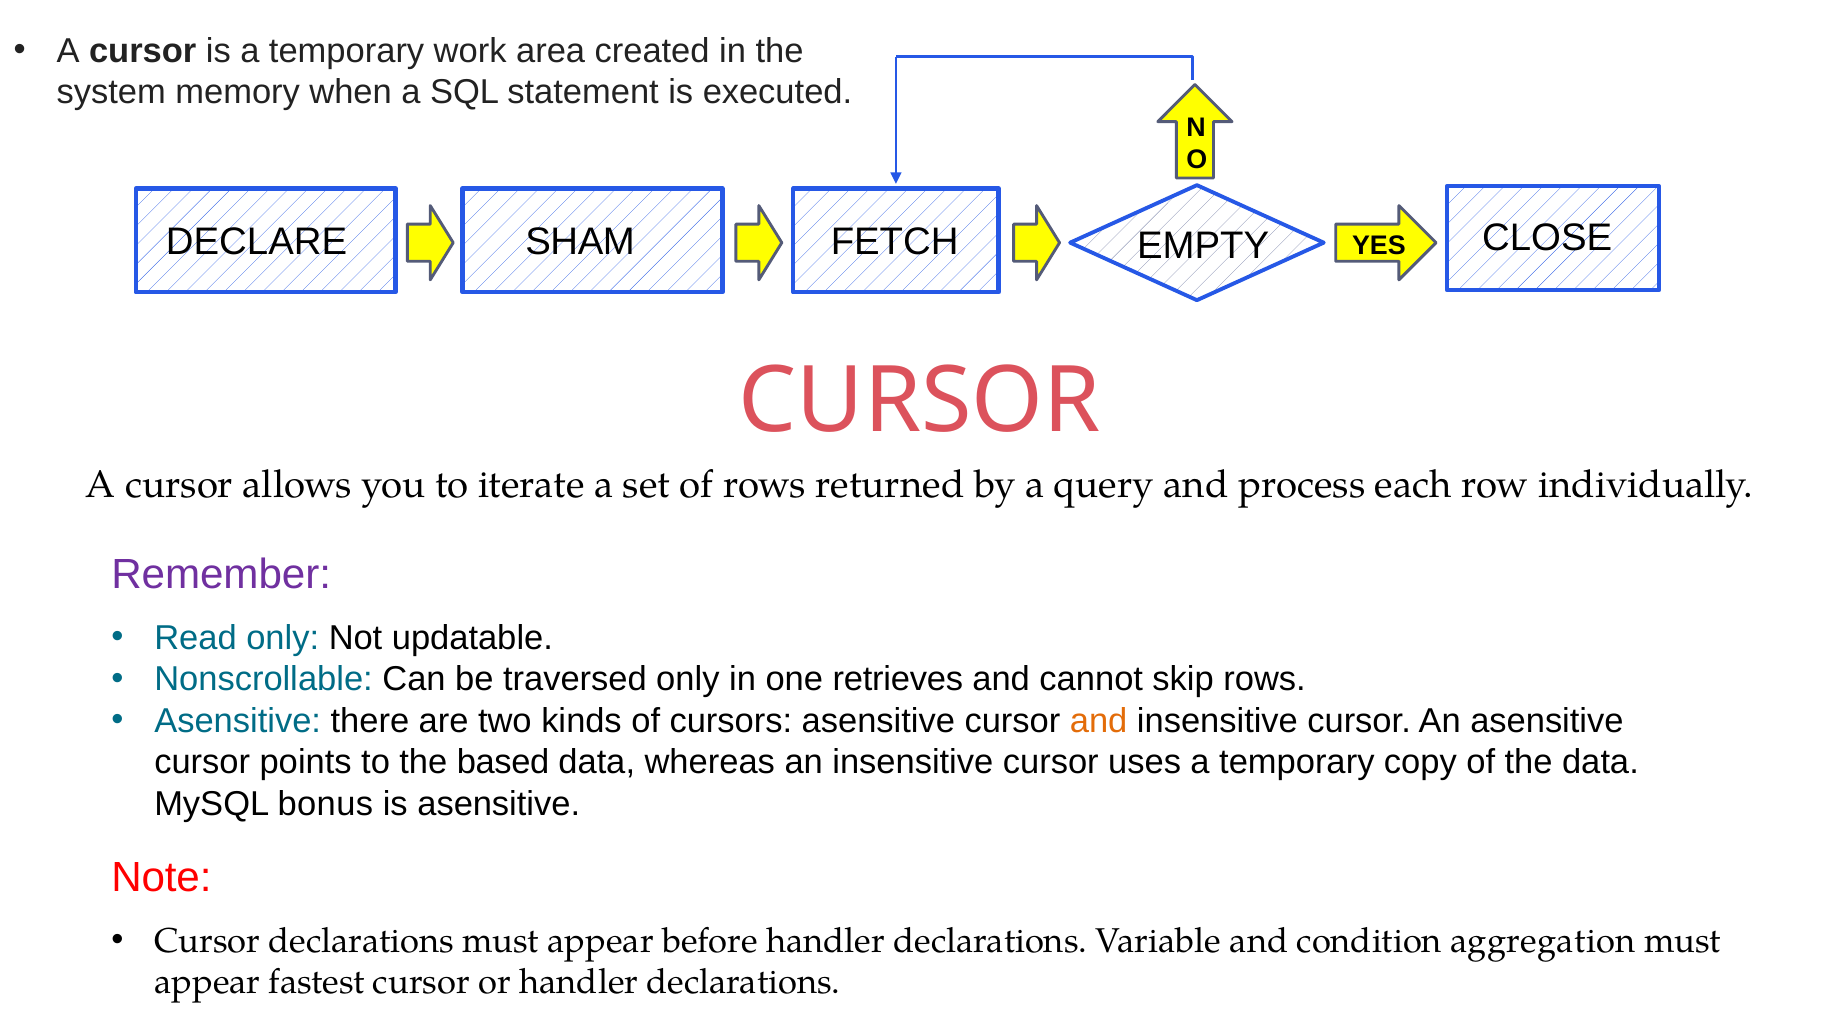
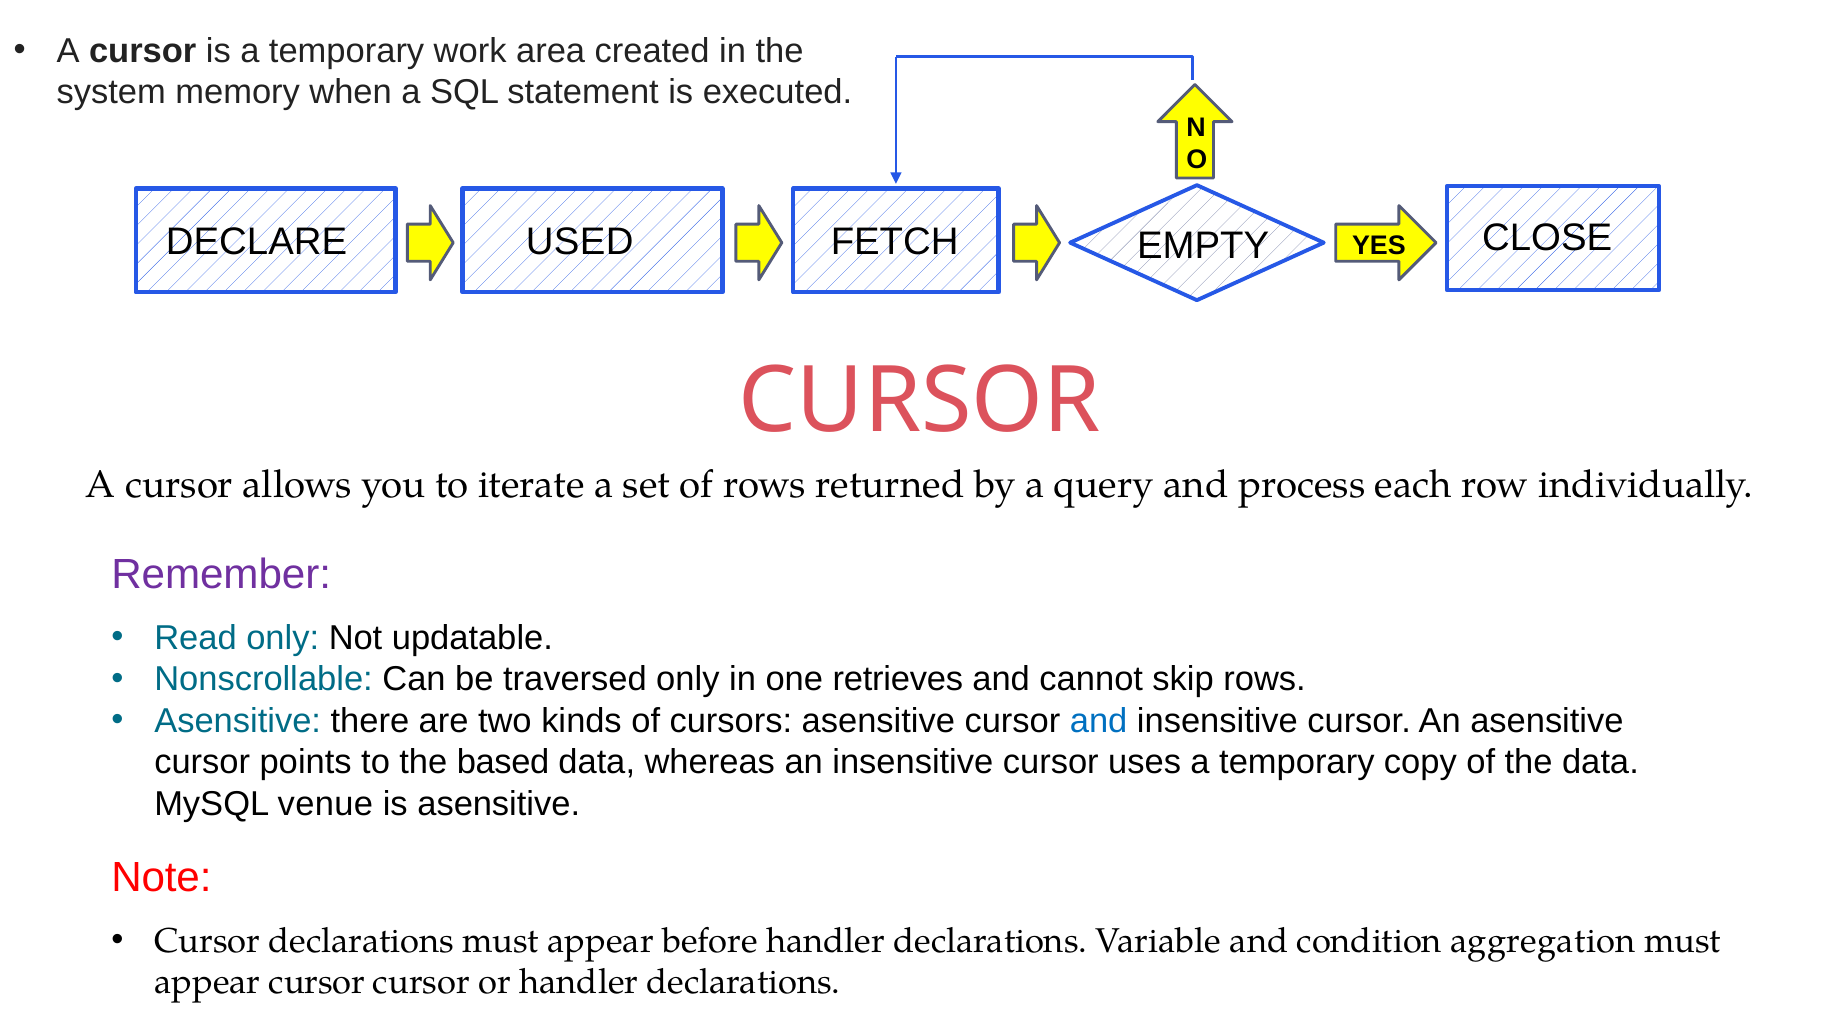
SHAM: SHAM -> USED (580, 242)
and colour: orange -> blue (1099, 721)
bonus: bonus -> venue (325, 804)
appear fastest: fastest -> cursor (317, 982)
